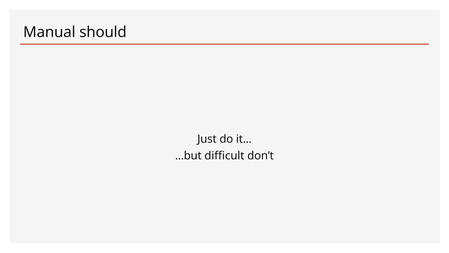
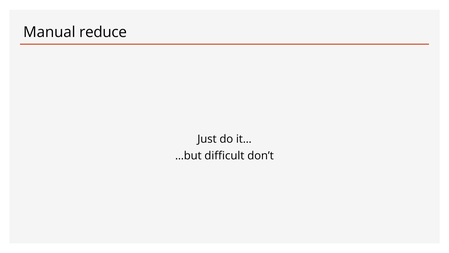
should: should -> reduce (103, 32)
